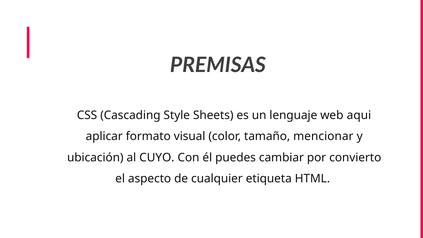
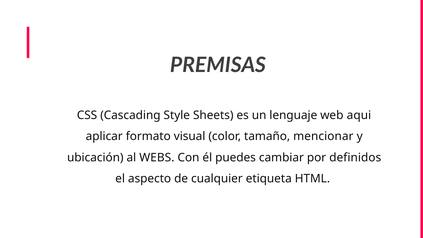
CUYO: CUYO -> WEBS (157, 157)
convierto: convierto -> definidos (355, 157)
